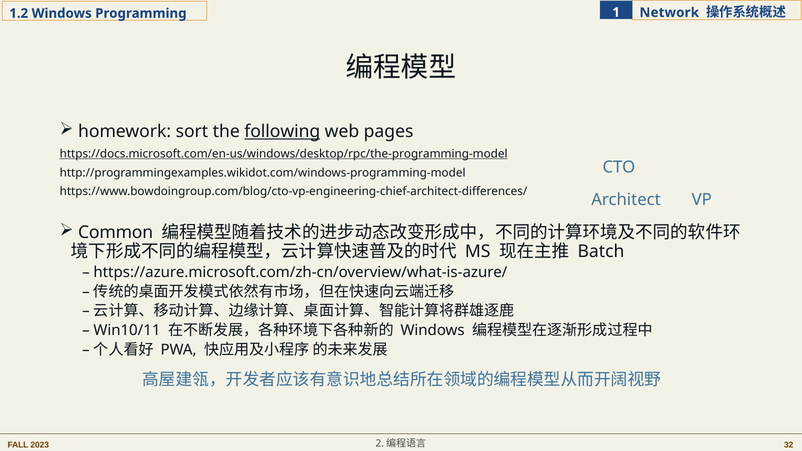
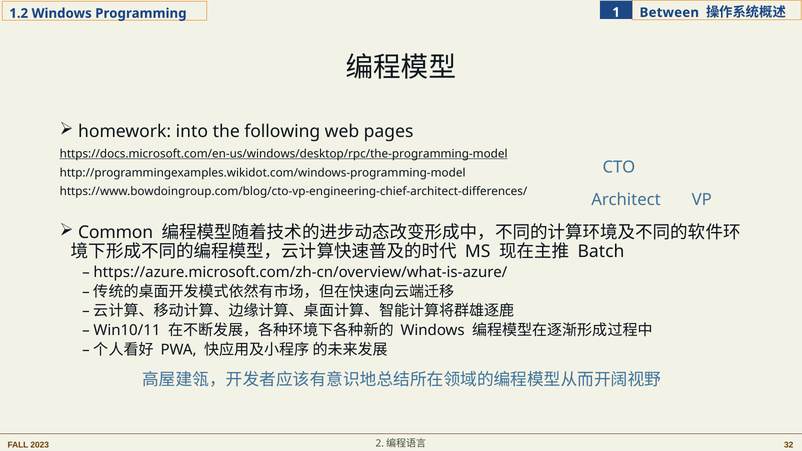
Network: Network -> Between (669, 13)
sort: sort -> into (192, 132)
following underline: present -> none (282, 132)
